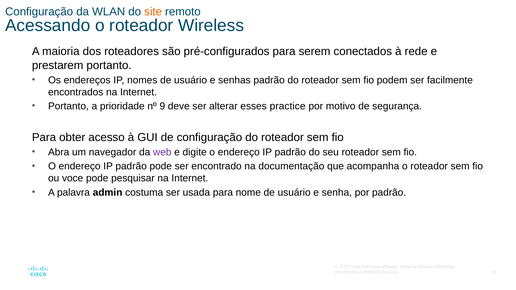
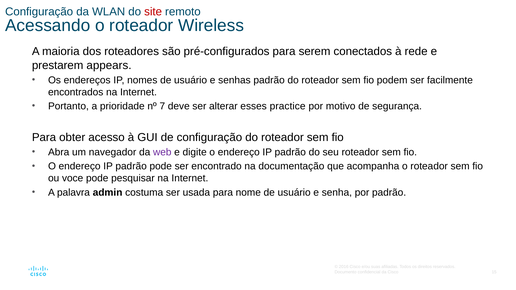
site colour: orange -> red (153, 12)
prestarem portanto: portanto -> appears (109, 65)
9: 9 -> 7 (162, 106)
